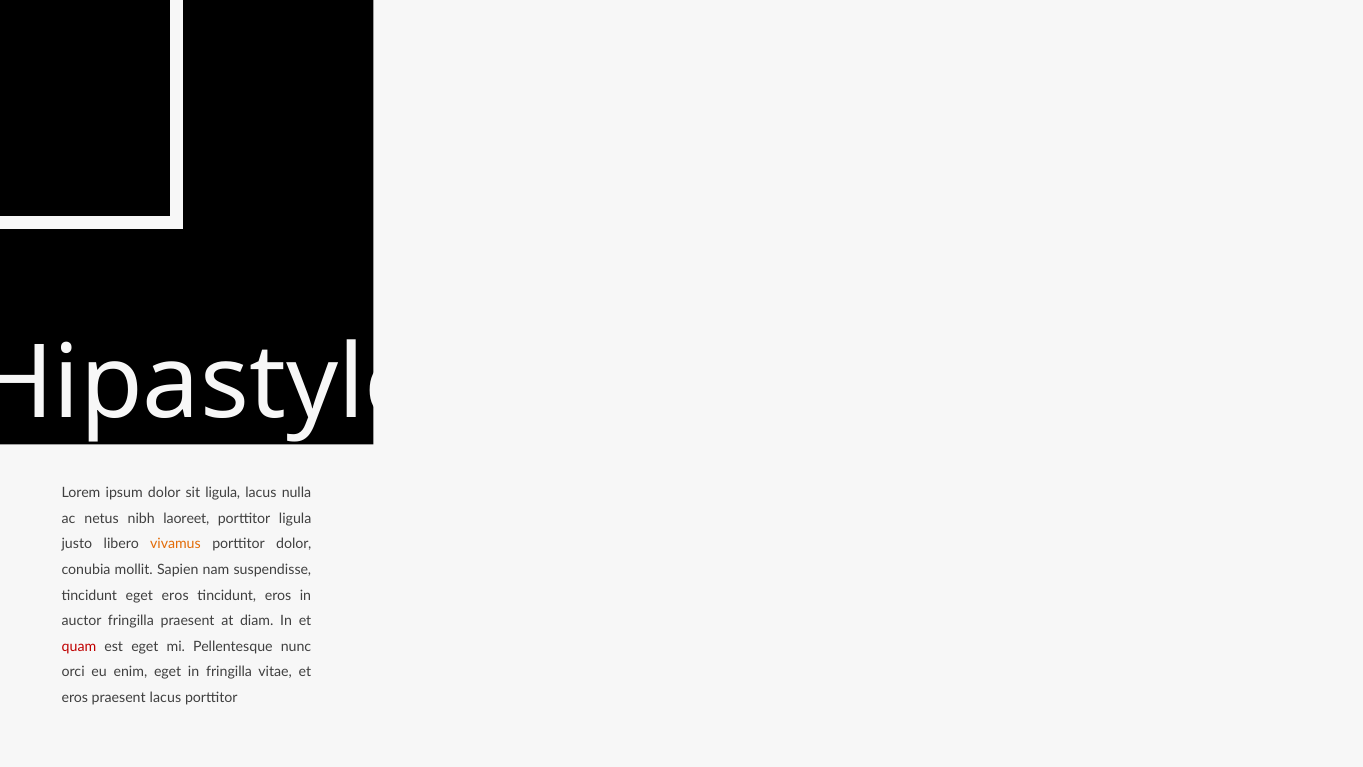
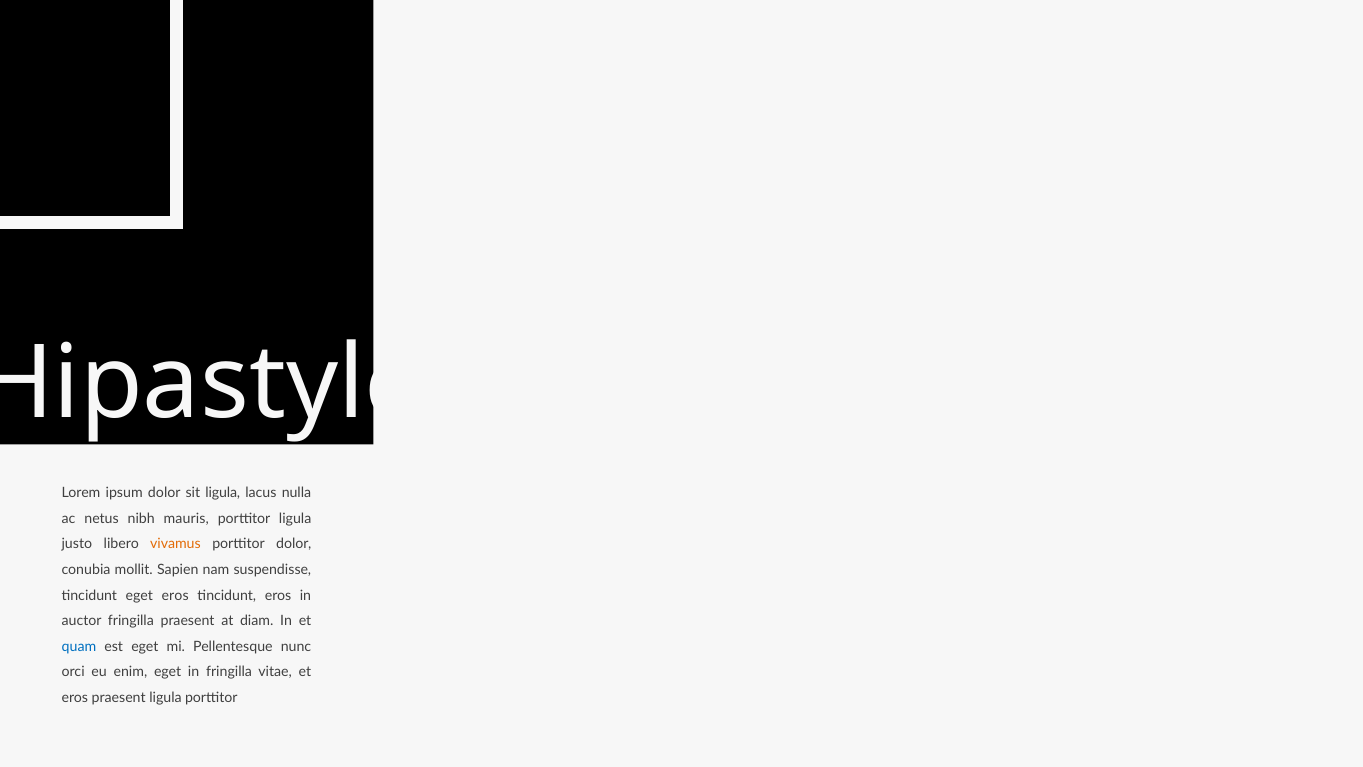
laoreet: laoreet -> mauris (186, 518)
quam colour: red -> blue (79, 646)
praesent lacus: lacus -> ligula (166, 698)
